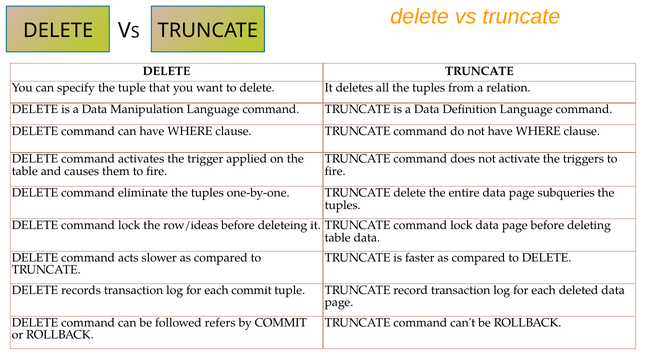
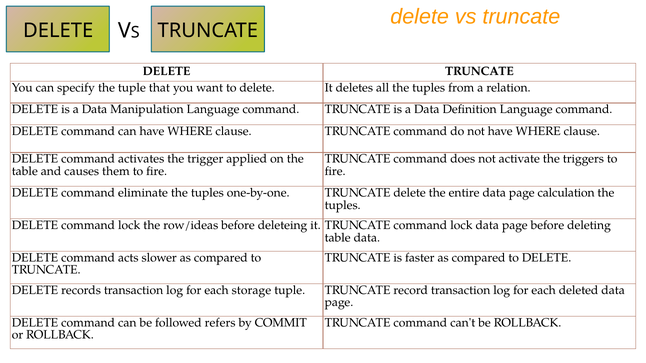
subqueries: subqueries -> calculation (566, 193)
each commit: commit -> storage (251, 291)
